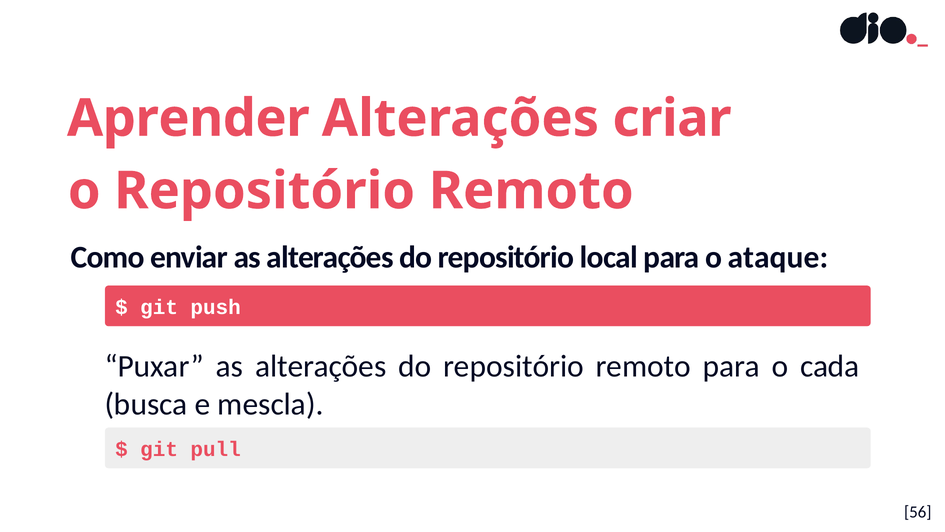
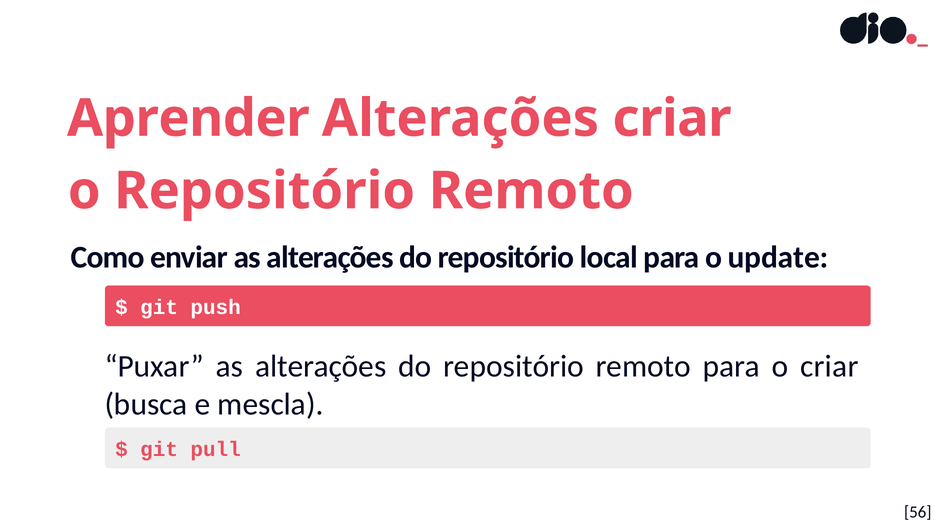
ataque: ataque -> update (778, 257)
o cada: cada -> criar (829, 366)
